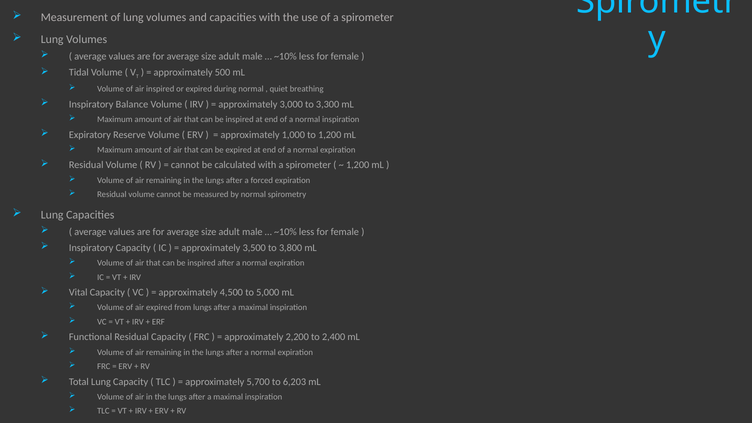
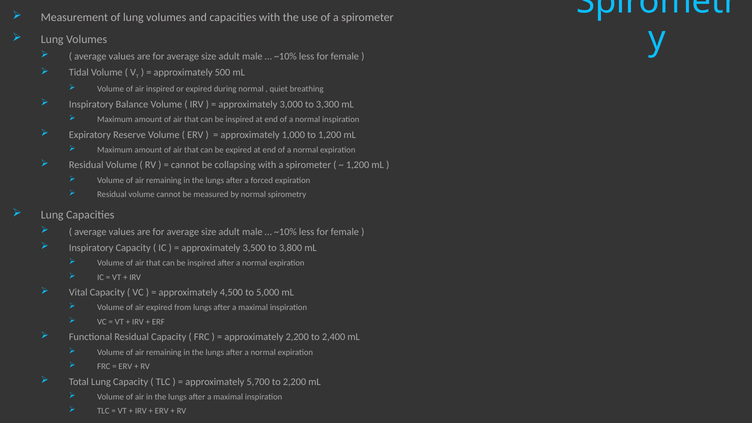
calculated: calculated -> collapsing (235, 165)
to 6,203: 6,203 -> 2,200 (295, 382)
